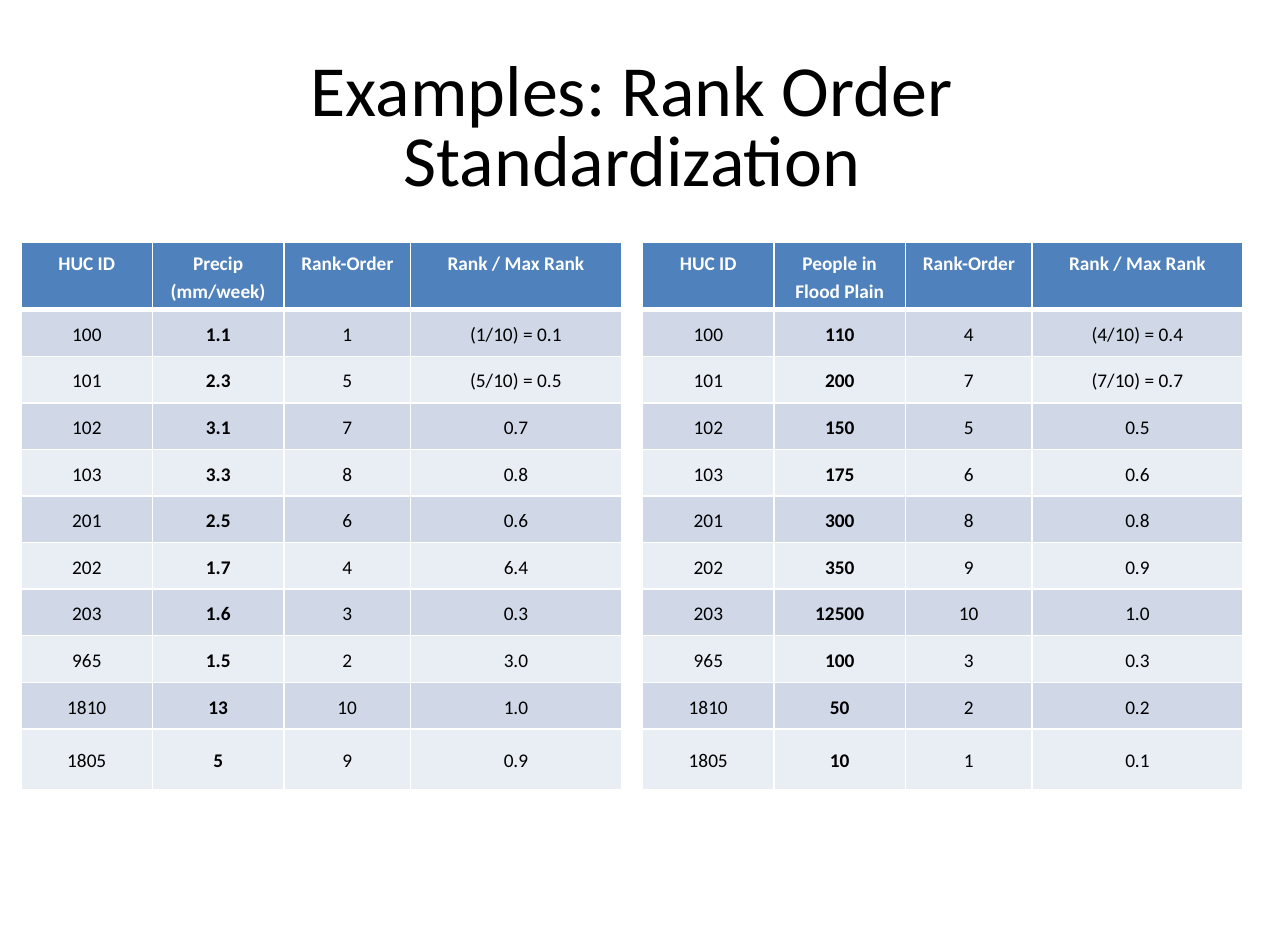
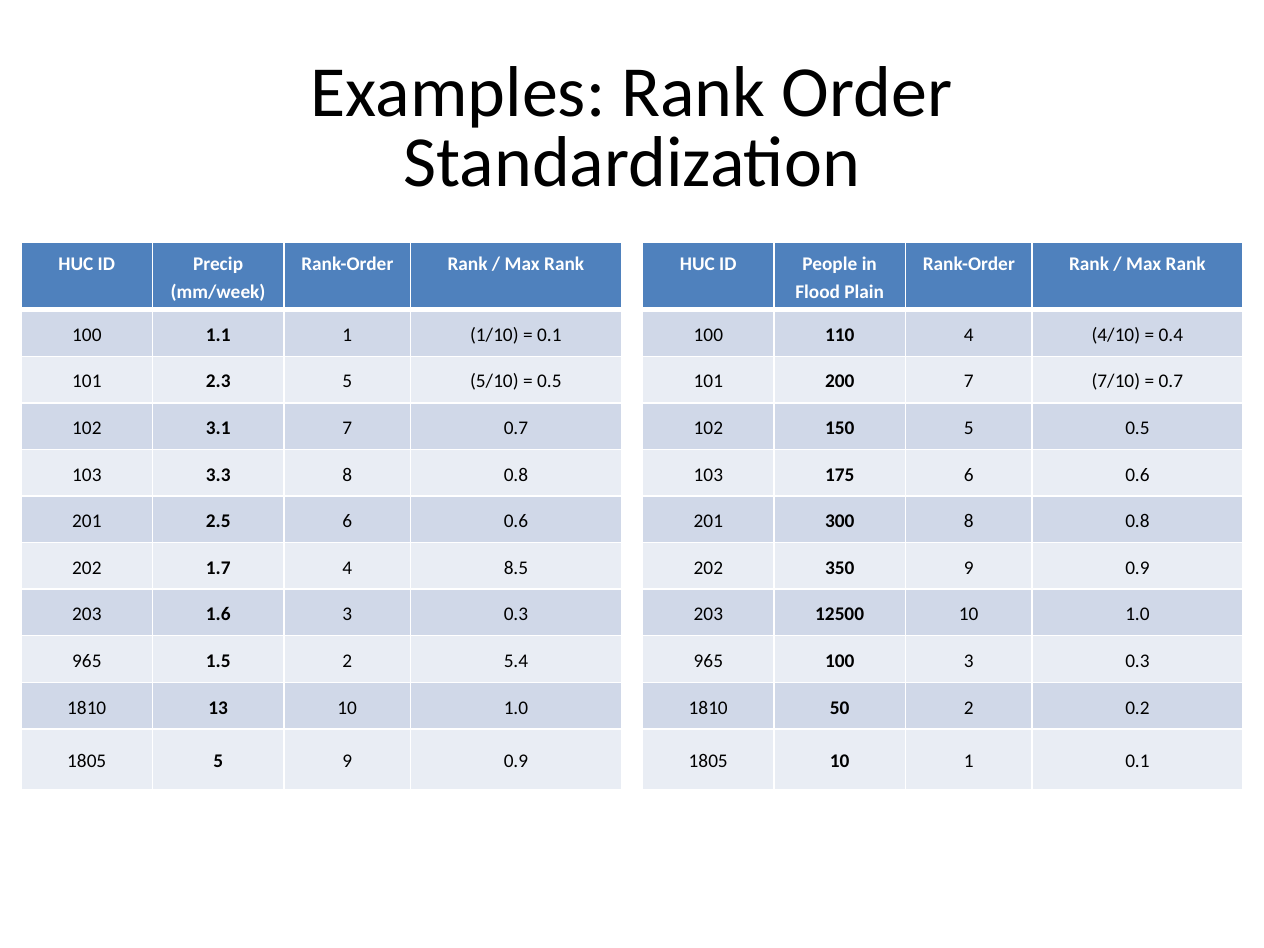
6.4: 6.4 -> 8.5 (516, 568)
3.0: 3.0 -> 5.4 (516, 661)
